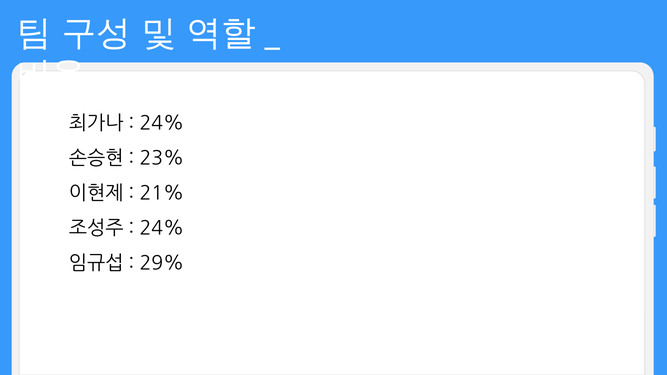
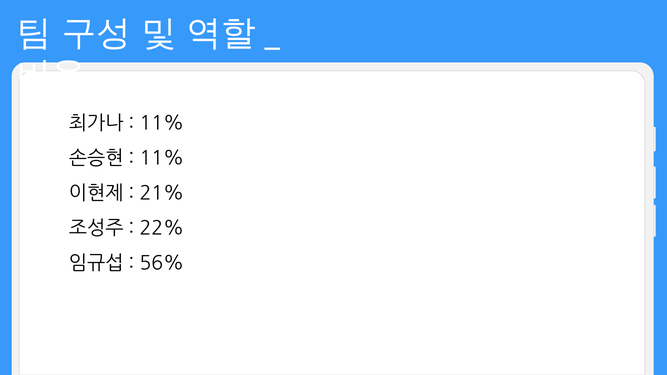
24%: 24% -> 11% (162, 123)
23%: 23% -> 11% (162, 159)
24%: 24% -> 22% (162, 229)
29%: 29% -> 56% (162, 264)
